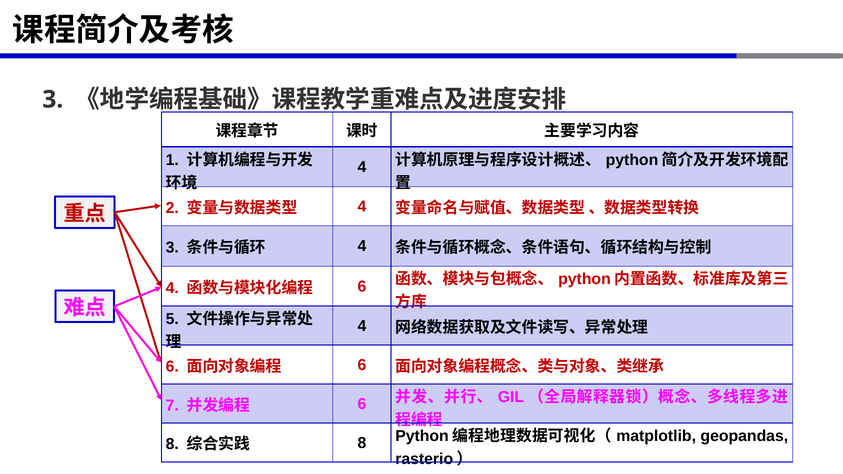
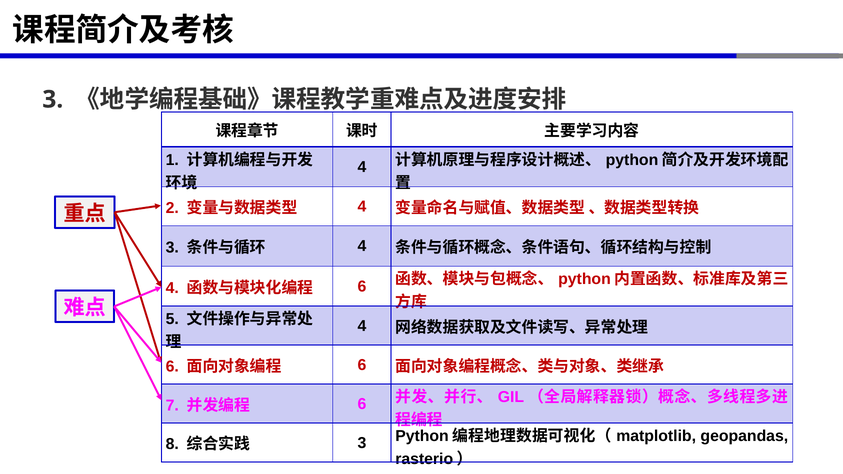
8: 8 -> 3 (362, 443)
